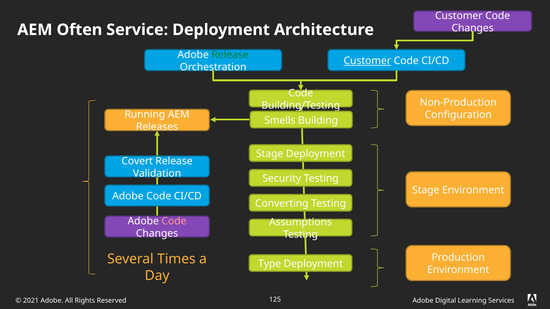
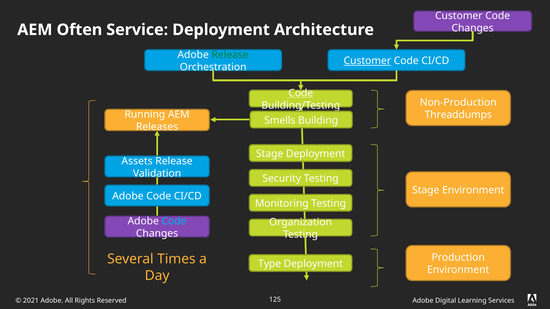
Code underline: none -> present (301, 93)
Configuration: Configuration -> Threaddumps (458, 115)
Covert: Covert -> Assets (137, 161)
Converting: Converting -> Monitoring (282, 204)
Code colour: pink -> light blue (174, 221)
Assumptions: Assumptions -> Organization (301, 222)
